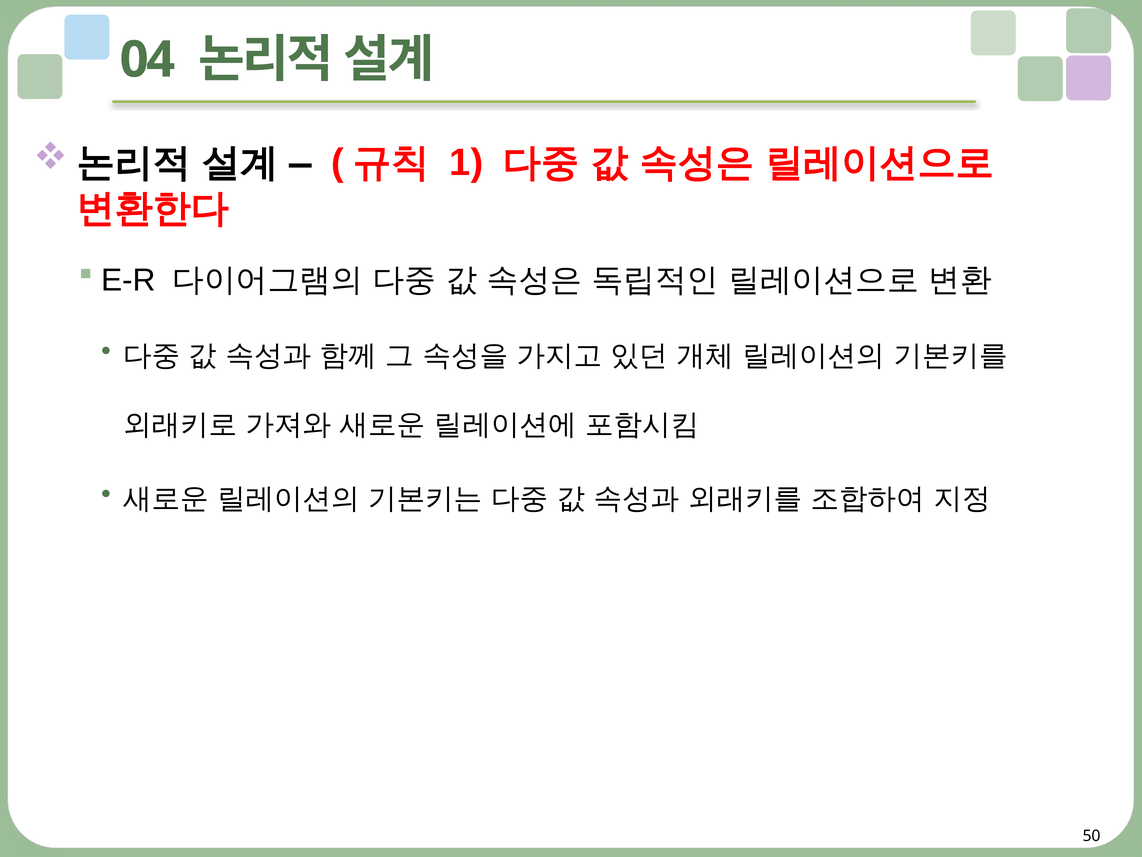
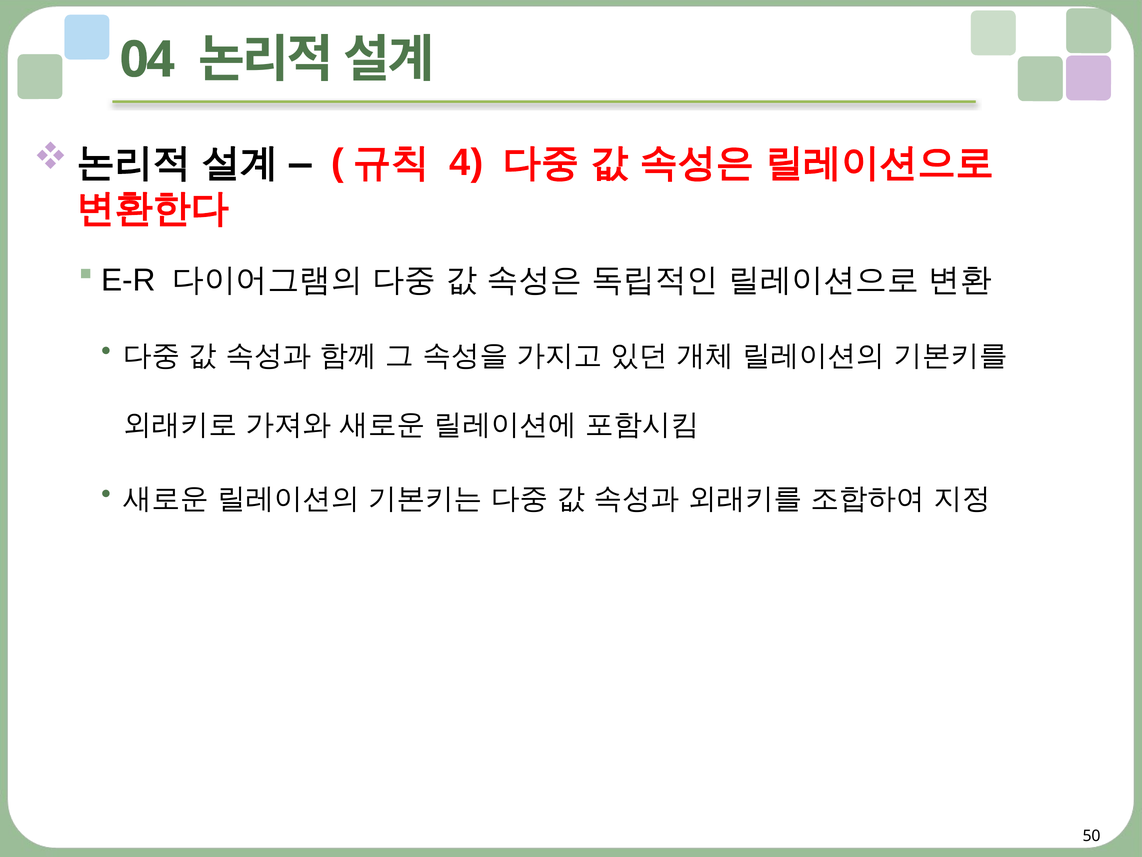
1: 1 -> 4 (466, 163)
